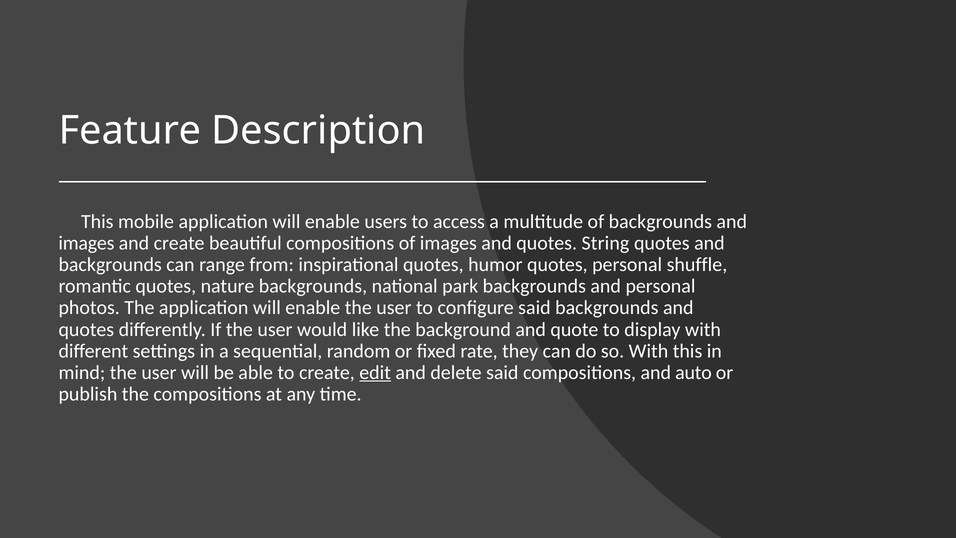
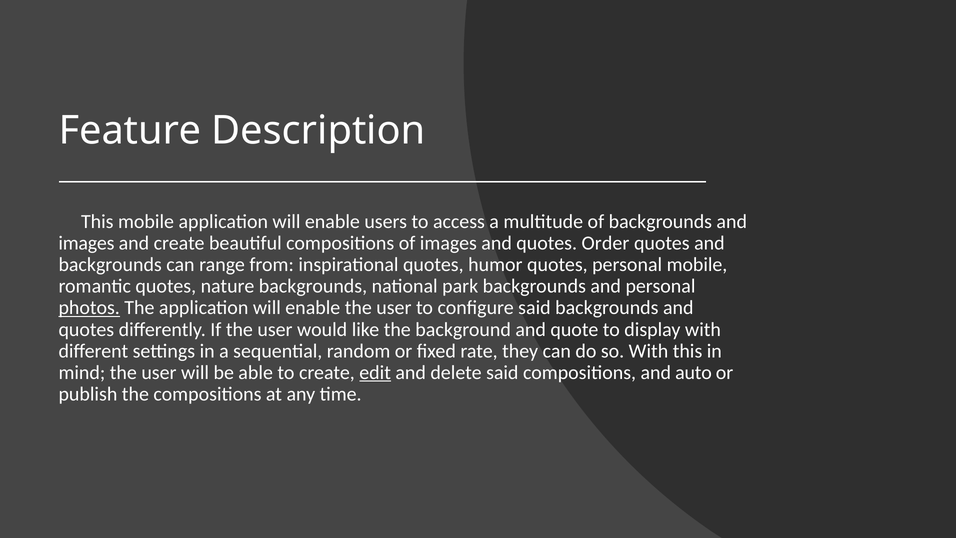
String: String -> Order (605, 243)
personal shuffle: shuffle -> mobile (697, 265)
photos underline: none -> present (89, 308)
